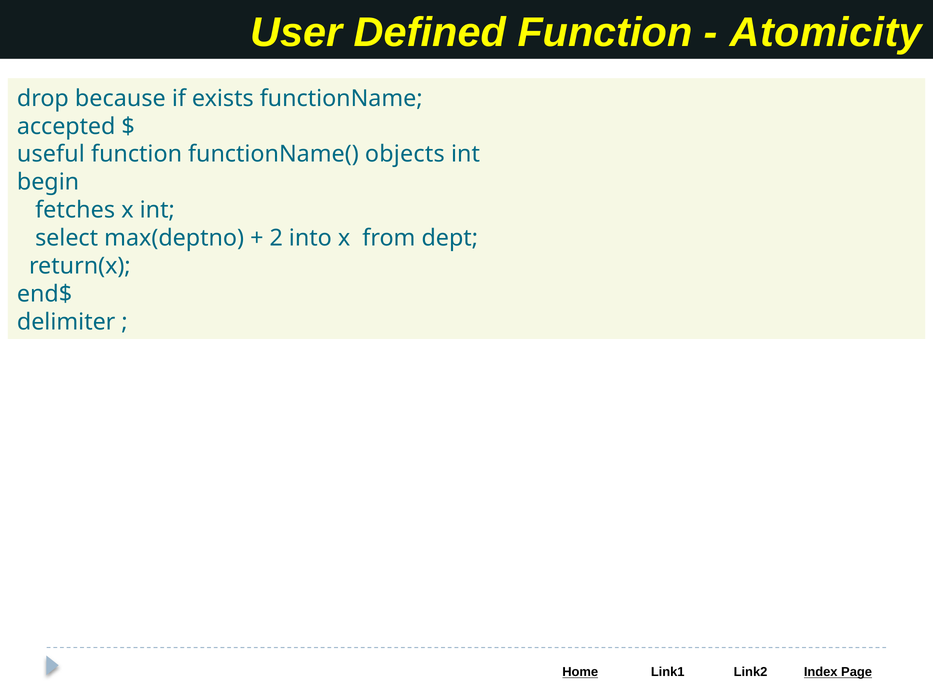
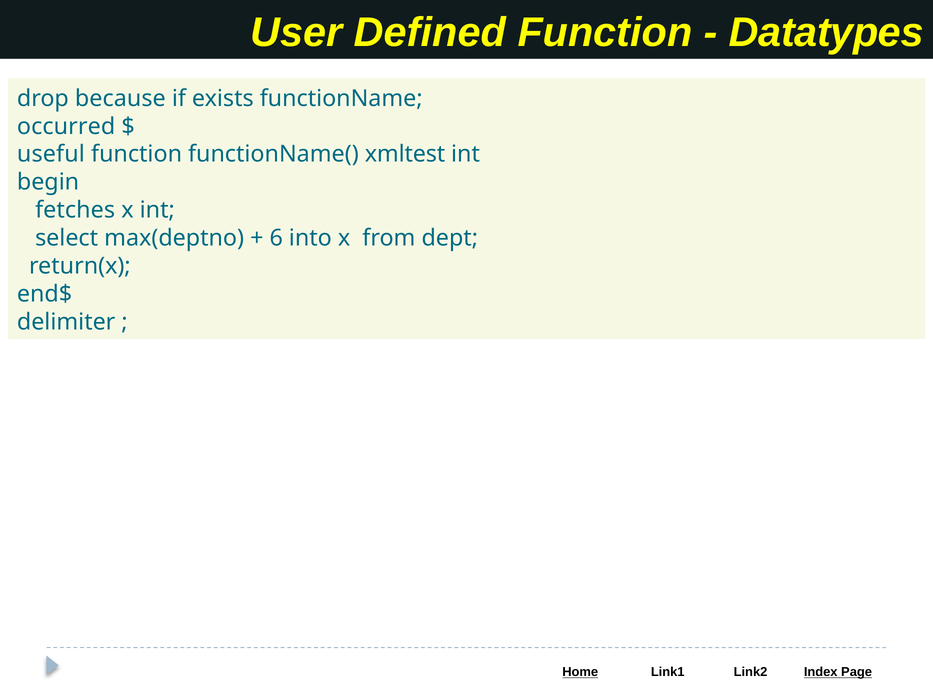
Atomicity: Atomicity -> Datatypes (826, 32)
accepted: accepted -> occurred (66, 126)
objects: objects -> xmltest (405, 154)
2: 2 -> 6 (276, 238)
